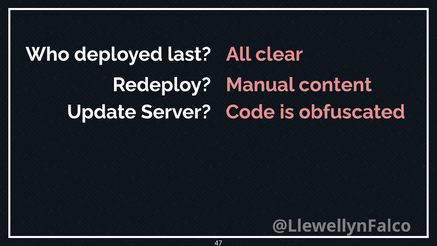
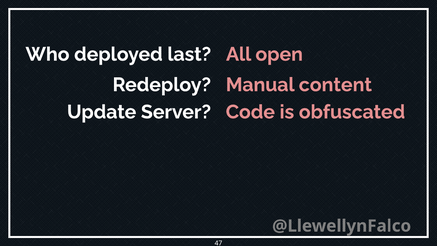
clear: clear -> open (279, 54)
